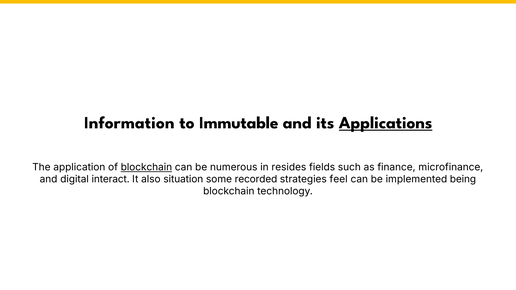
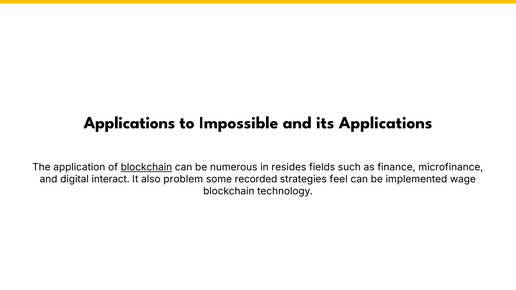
Information: Information -> Applications (129, 123)
Immutable: Immutable -> Impossible (239, 123)
Applications underline: present -> none (386, 123)
situation: situation -> problem (183, 179)
being: being -> wage (463, 179)
